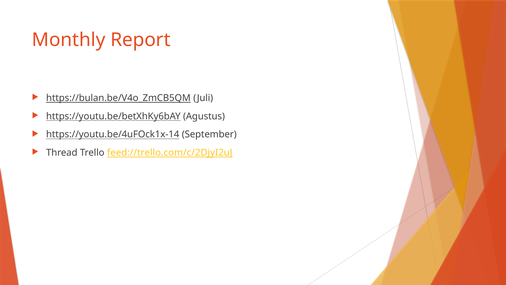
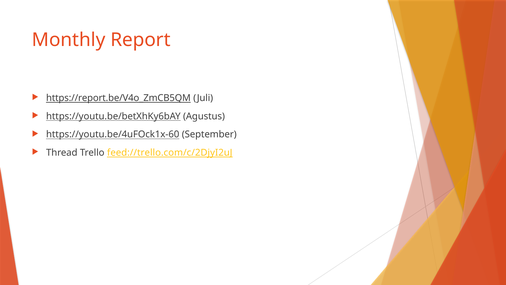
https://bulan.be/V4o_ZmCB5QM: https://bulan.be/V4o_ZmCB5QM -> https://report.be/V4o_ZmCB5QM (118, 98)
https://youtu.be/4uFOck1x-14: https://youtu.be/4uFOck1x-14 -> https://youtu.be/4uFOck1x-60 (113, 134)
